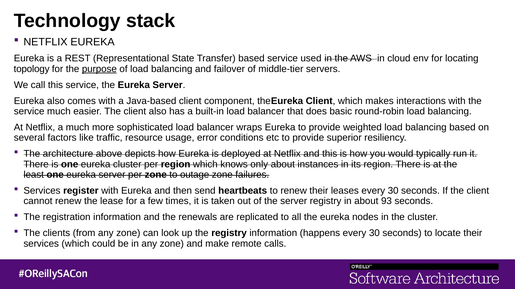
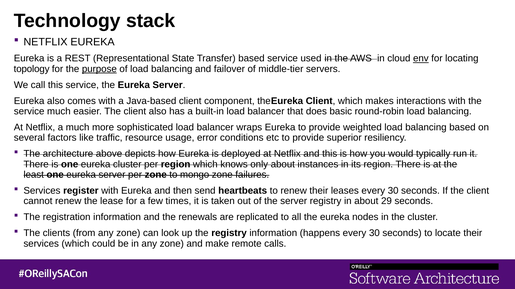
env underline: none -> present (421, 59)
outage: outage -> mongo (195, 175)
93: 93 -> 29 (386, 202)
